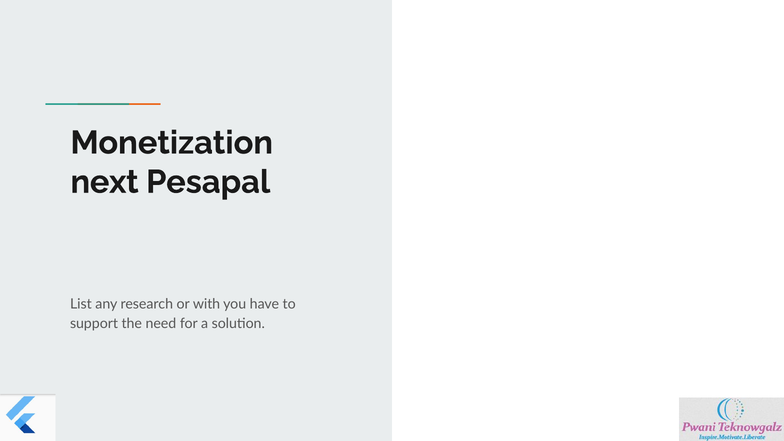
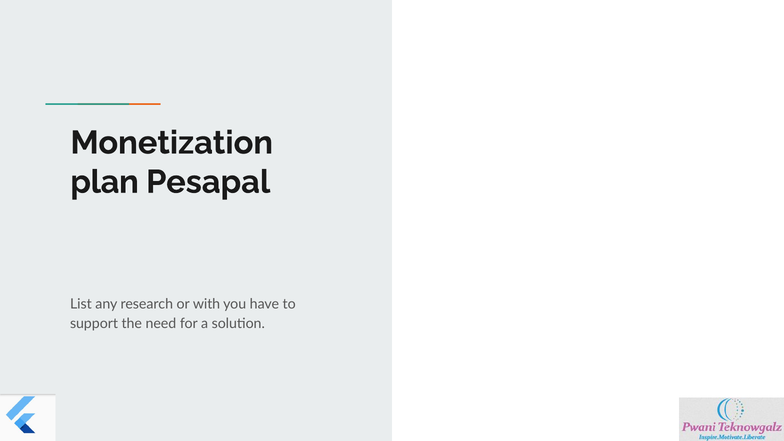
next: next -> plan (105, 182)
